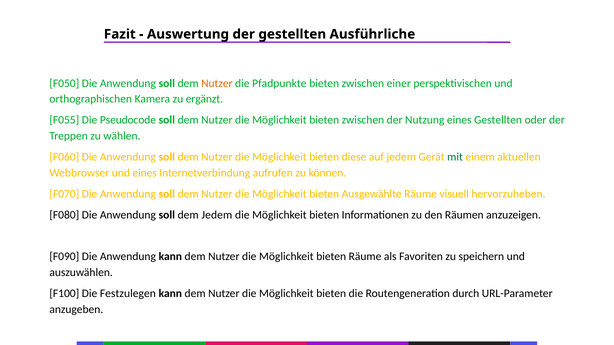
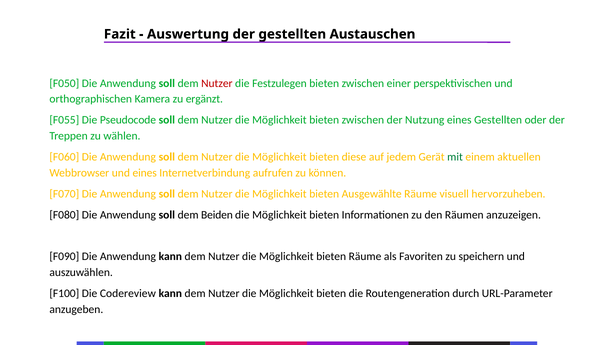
Ausführliche: Ausführliche -> Austauschen (372, 34)
Nutzer colour: orange -> red (217, 83)
Pfadpunkte: Pfadpunkte -> Festzulegen (279, 83)
dem Jedem: Jedem -> Beiden (217, 215)
Festzulegen: Festzulegen -> Codereview (128, 294)
